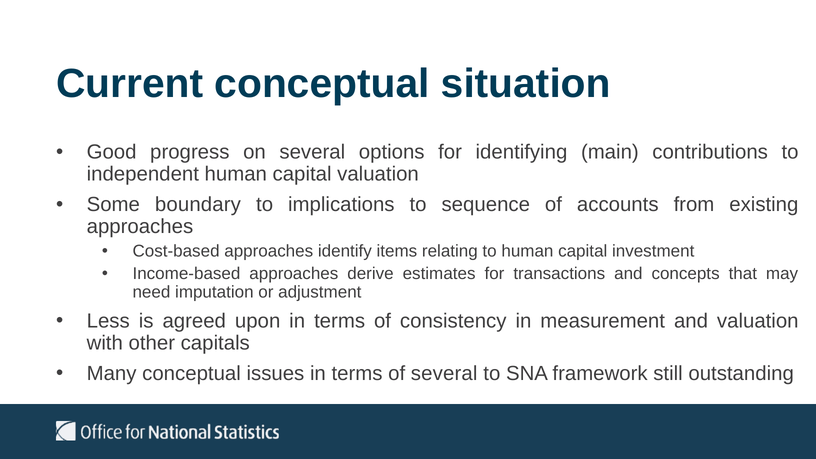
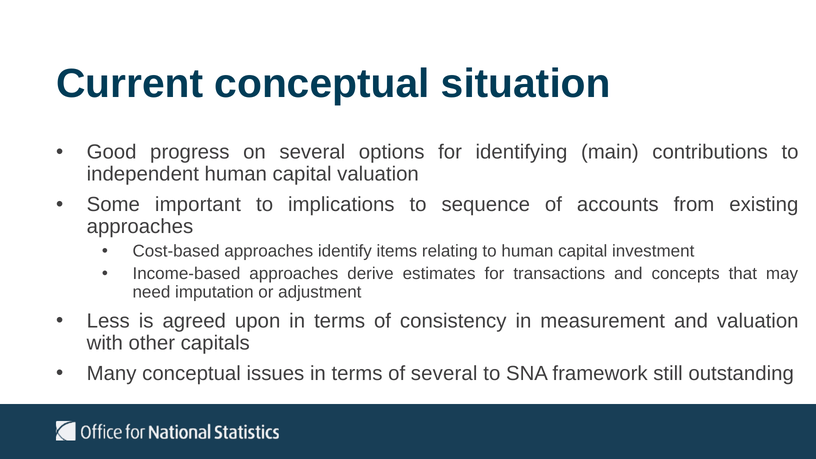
boundary: boundary -> important (198, 205)
